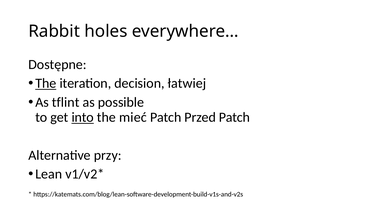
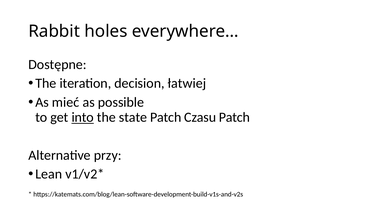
The underline: present -> none (46, 83)
tflint: tflint -> mieć (66, 102)
mieć: mieć -> state (133, 118)
Przed: Przed -> Czasu (200, 118)
